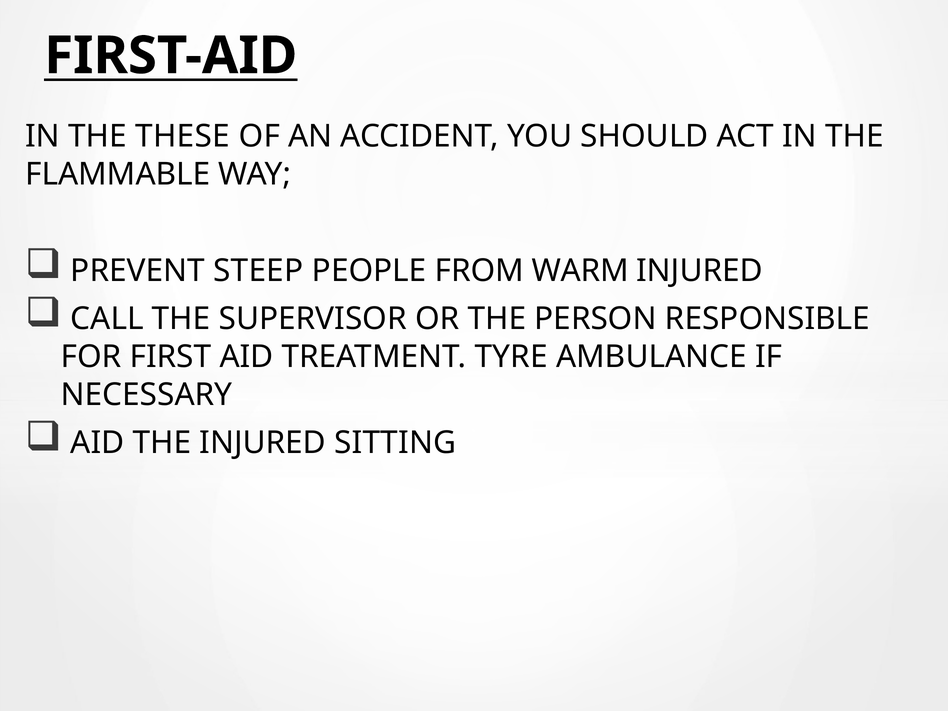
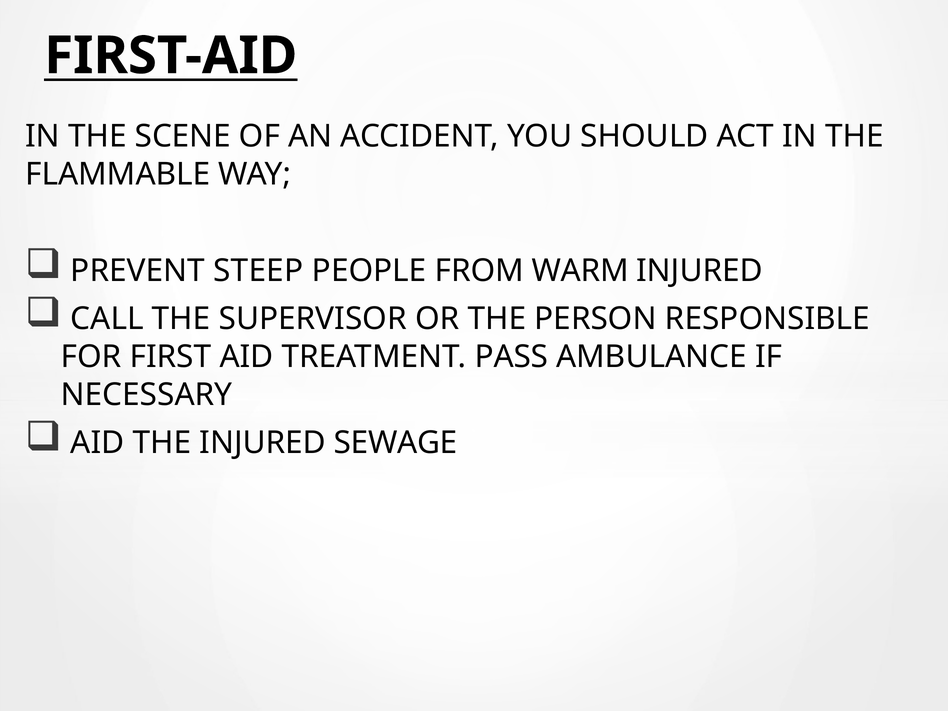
THESE: THESE -> SCENE (183, 137)
TYRE: TYRE -> PASS (511, 357)
SITTING: SITTING -> SEWAGE (396, 443)
